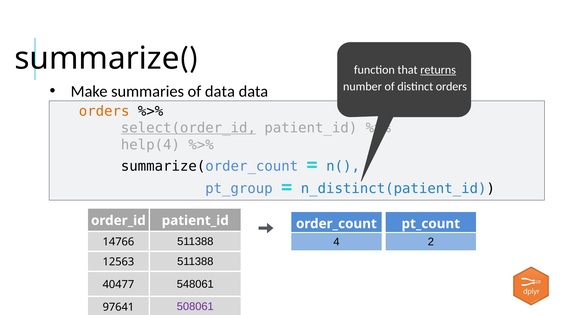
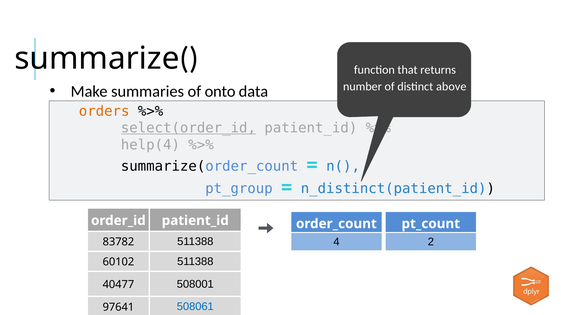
returns underline: present -> none (438, 70)
distinct orders: orders -> above (451, 87)
of data: data -> onto (220, 92)
14766: 14766 -> 83782 (118, 242)
12563: 12563 -> 60102 (118, 262)
548061: 548061 -> 508001 (195, 285)
508061 colour: purple -> blue (195, 307)
